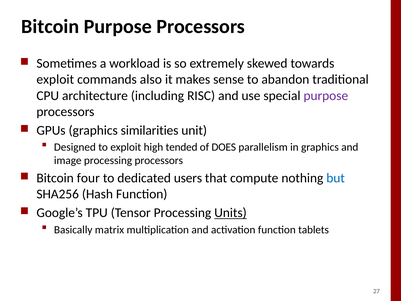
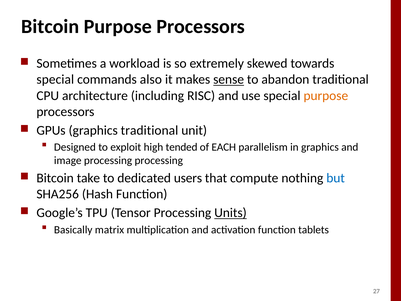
exploit: exploit -> special (55, 79)
sense underline: none -> present (229, 79)
purpose colour: purple -> orange (326, 96)
graphics similarities: similarities -> traditional (150, 130)
DOES: DOES -> EACH (224, 147)
processing processors: processors -> processing (159, 160)
four: four -> take (88, 178)
